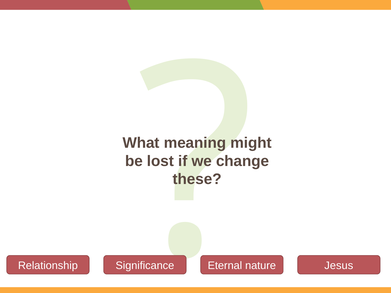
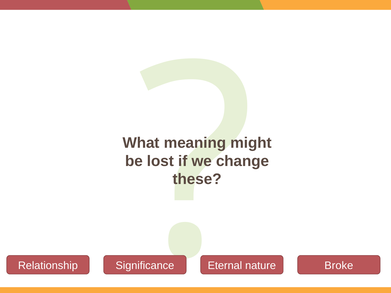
Jesus: Jesus -> Broke (339, 266)
